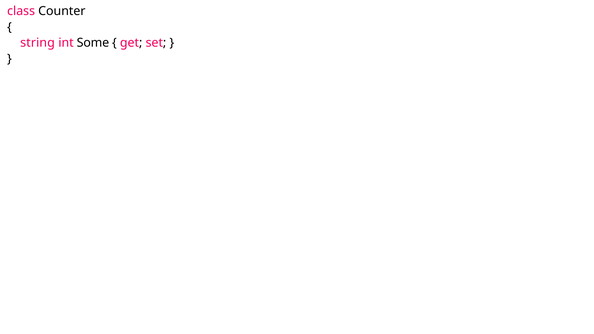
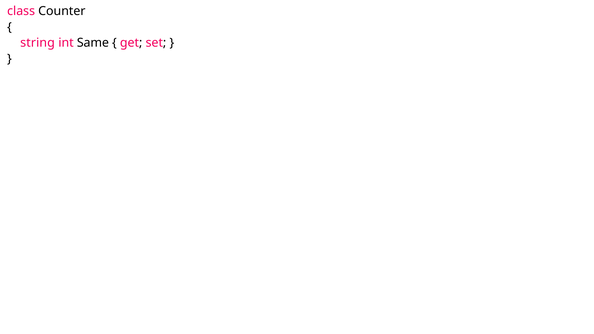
Some: Some -> Same (93, 43)
